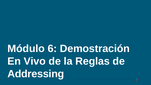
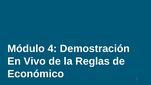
6: 6 -> 4 (52, 49)
Addressing: Addressing -> Económico (36, 74)
